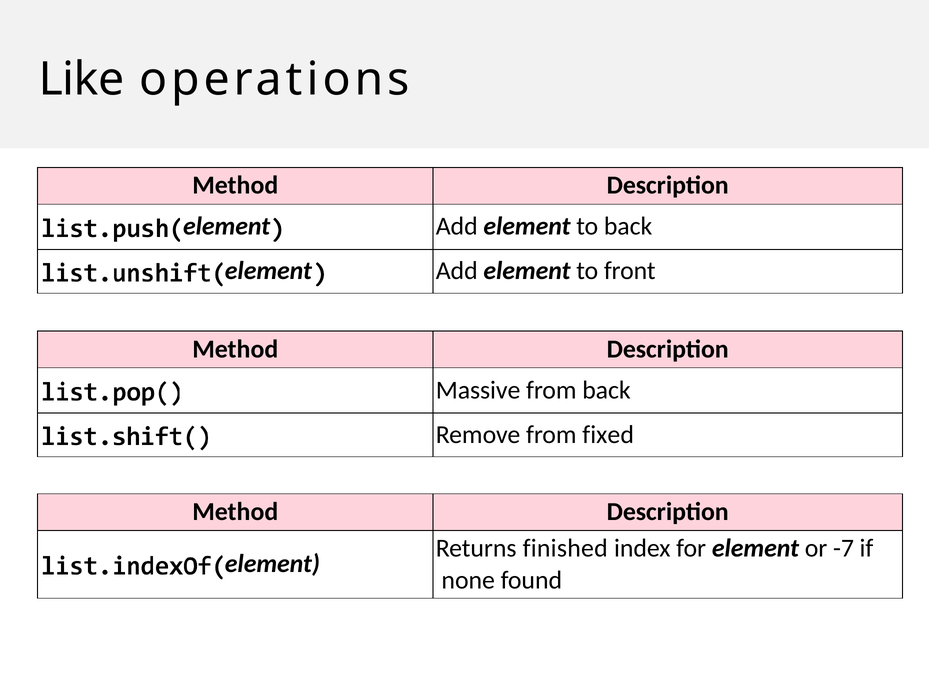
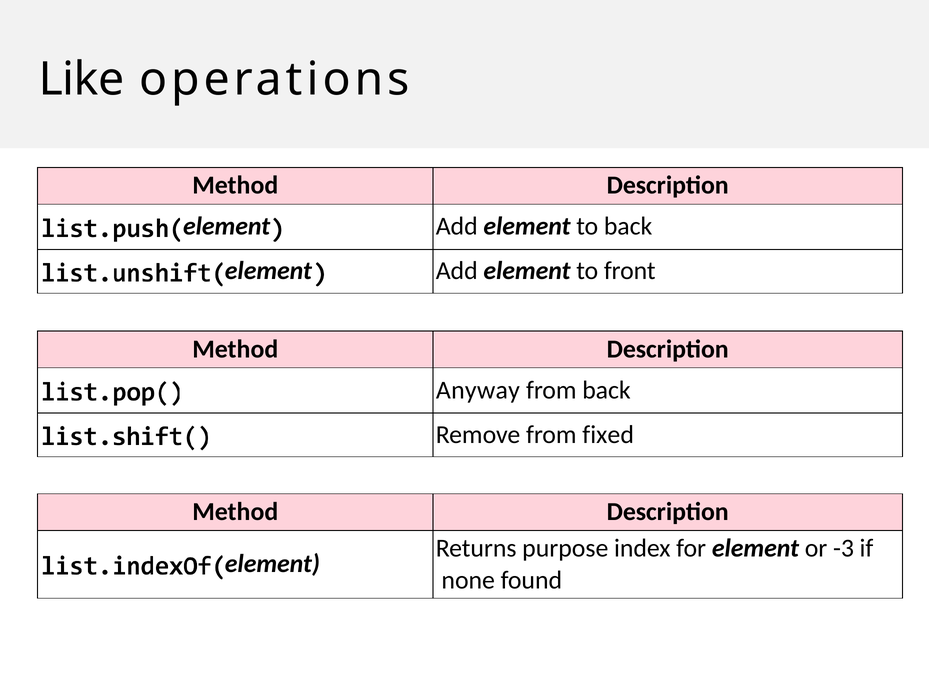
Massive: Massive -> Anyway (478, 390)
finished: finished -> purpose (565, 548)
-7: -7 -> -3 (843, 548)
